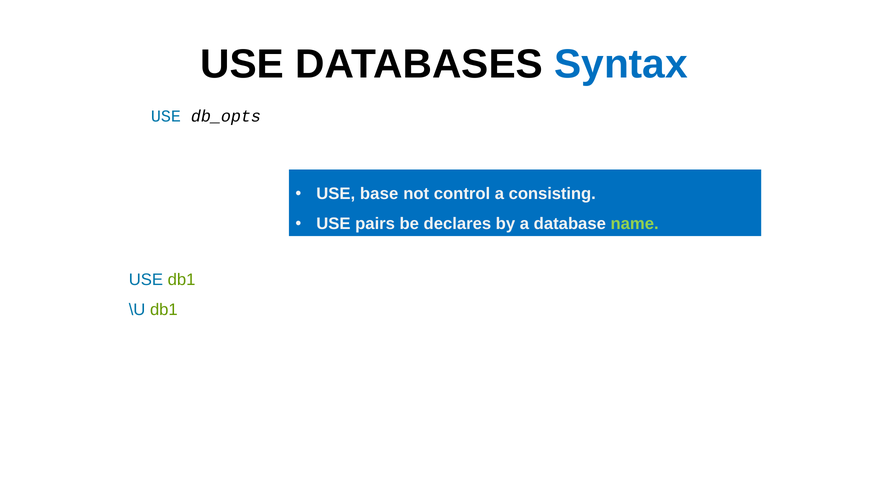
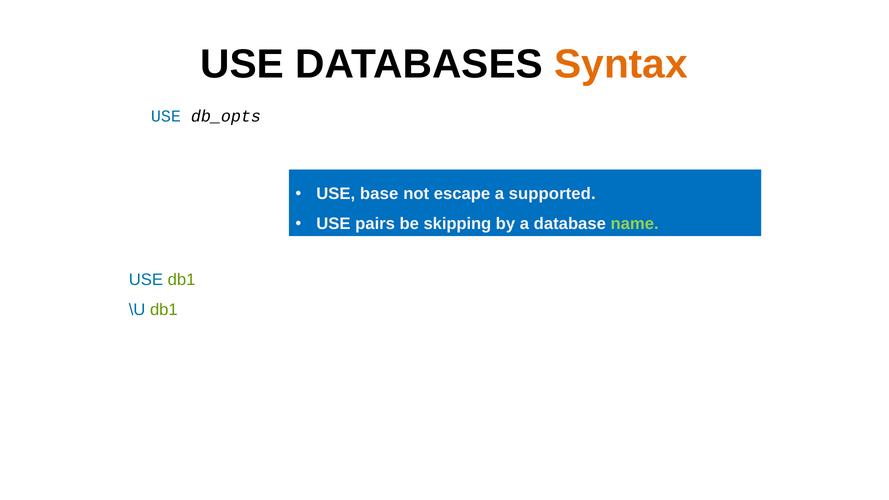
Syntax colour: blue -> orange (621, 65)
control: control -> escape (462, 194)
consisting: consisting -> supported (552, 194)
declares: declares -> skipping (457, 224)
